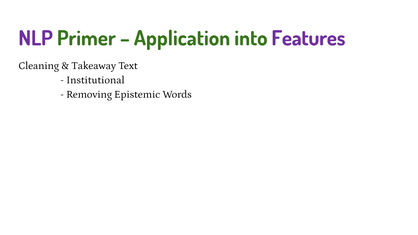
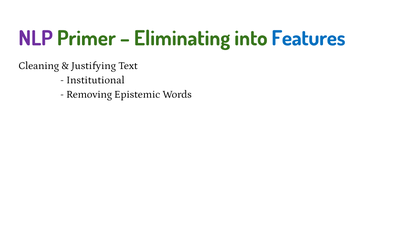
Application: Application -> Eliminating (182, 39)
Features colour: purple -> blue (308, 39)
Takeaway: Takeaway -> Justifying (94, 66)
